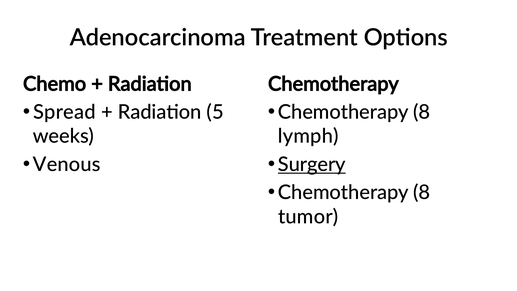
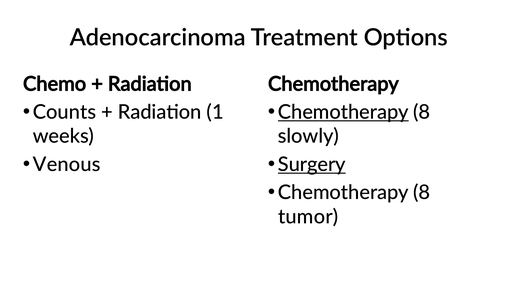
Spread: Spread -> Counts (64, 112)
5: 5 -> 1 (215, 112)
Chemotherapy underline: none -> present (343, 112)
lymph: lymph -> slowly (308, 136)
